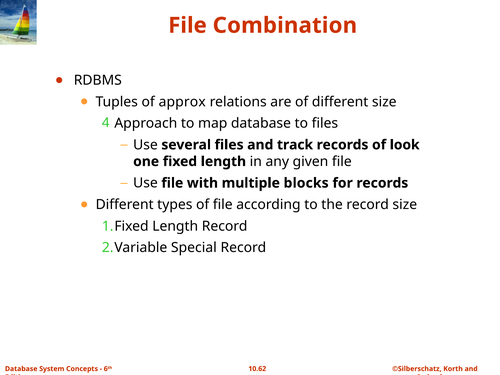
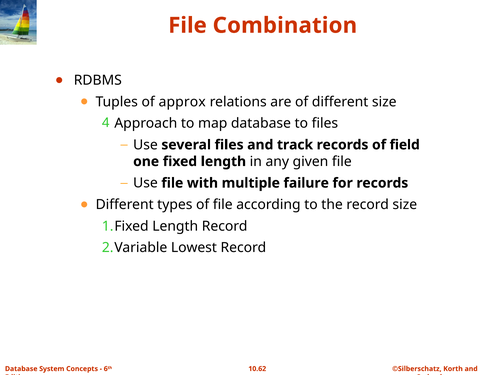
look: look -> field (405, 145)
blocks: blocks -> failure (306, 183)
Special: Special -> Lowest (194, 248)
